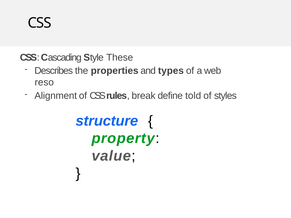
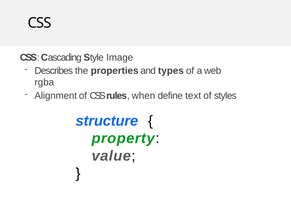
These: These -> Image (120, 57)
reso: reso -> rgba (44, 82)
break: break -> when (143, 96)
told: told -> text (193, 96)
